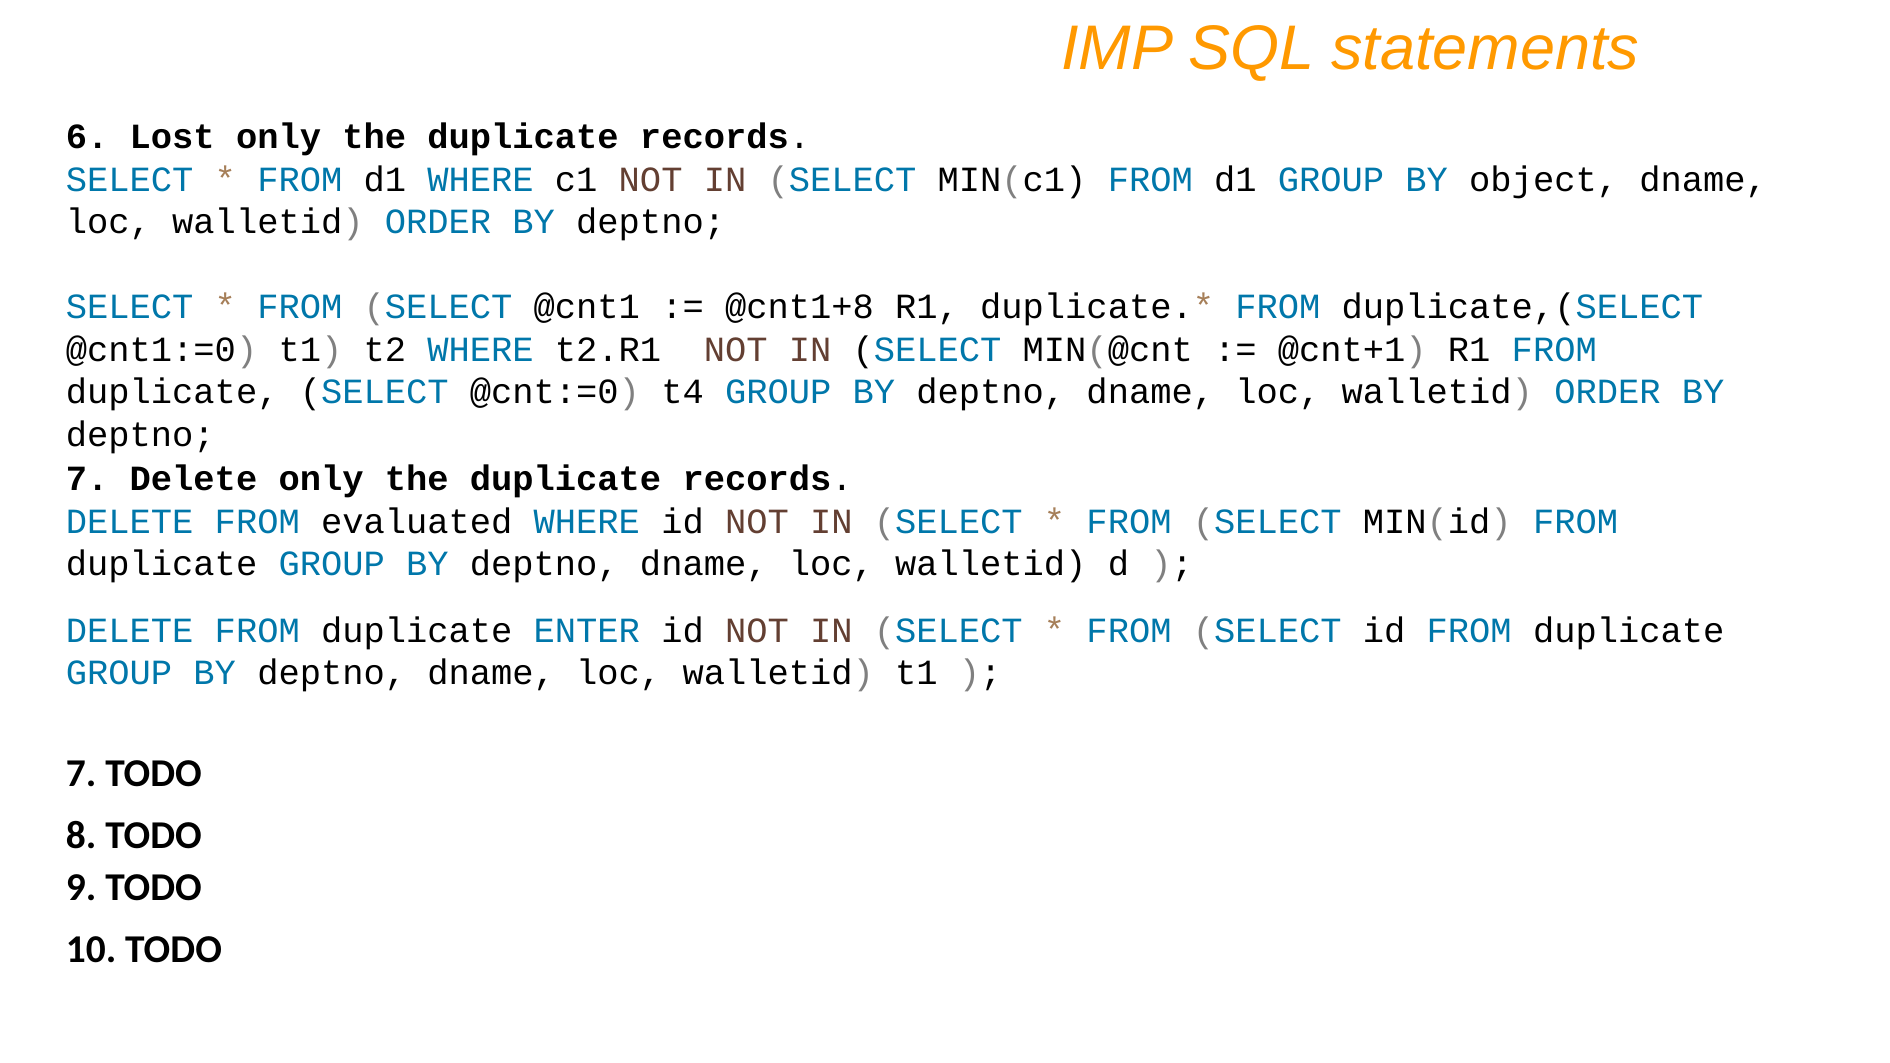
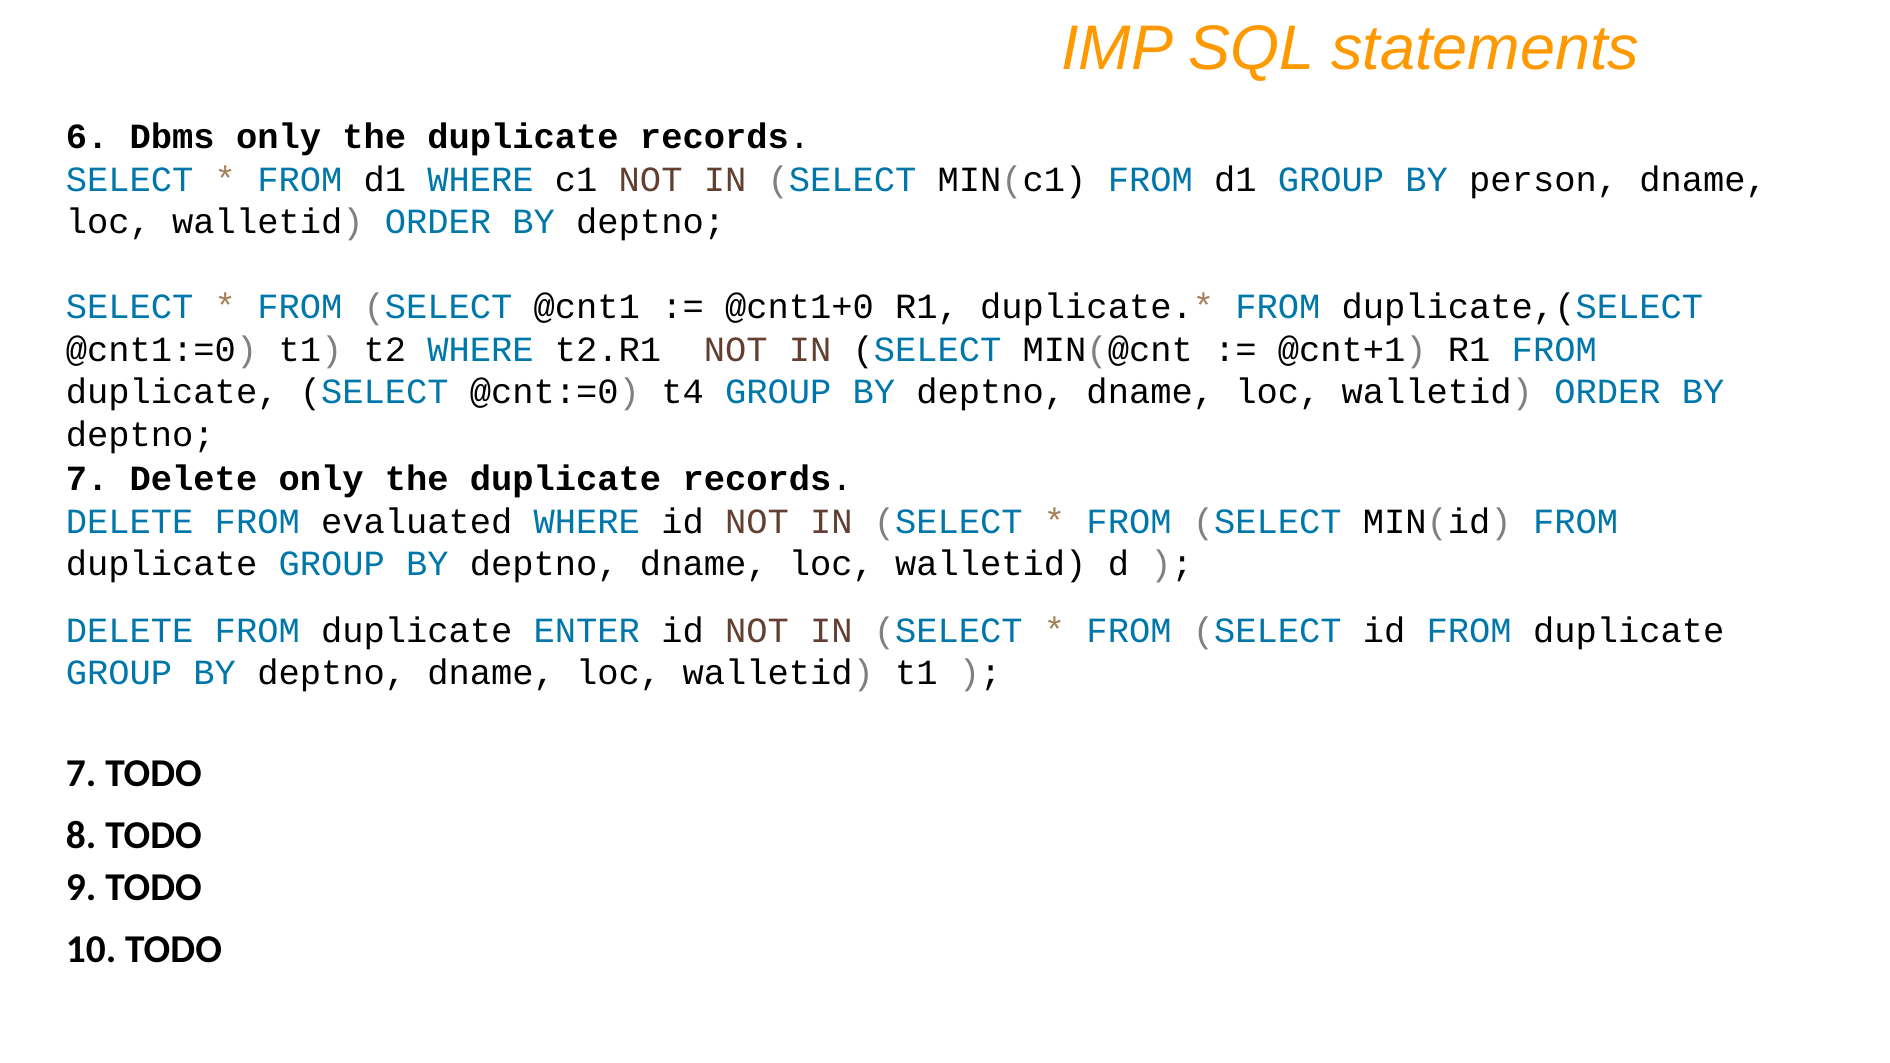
Lost: Lost -> Dbms (172, 137)
object: object -> person (1544, 179)
@cnt1+8: @cnt1+8 -> @cnt1+0 (799, 307)
